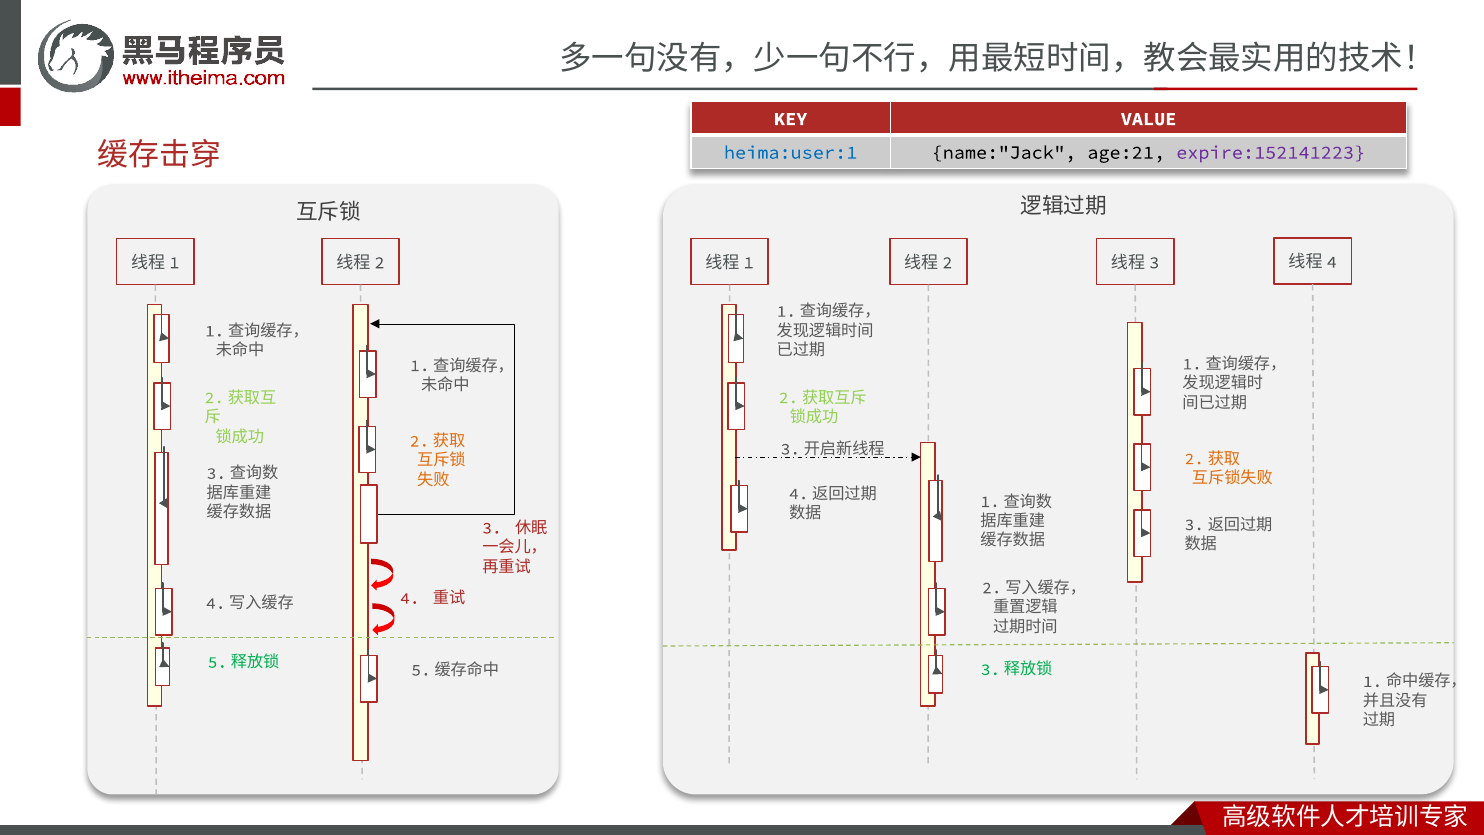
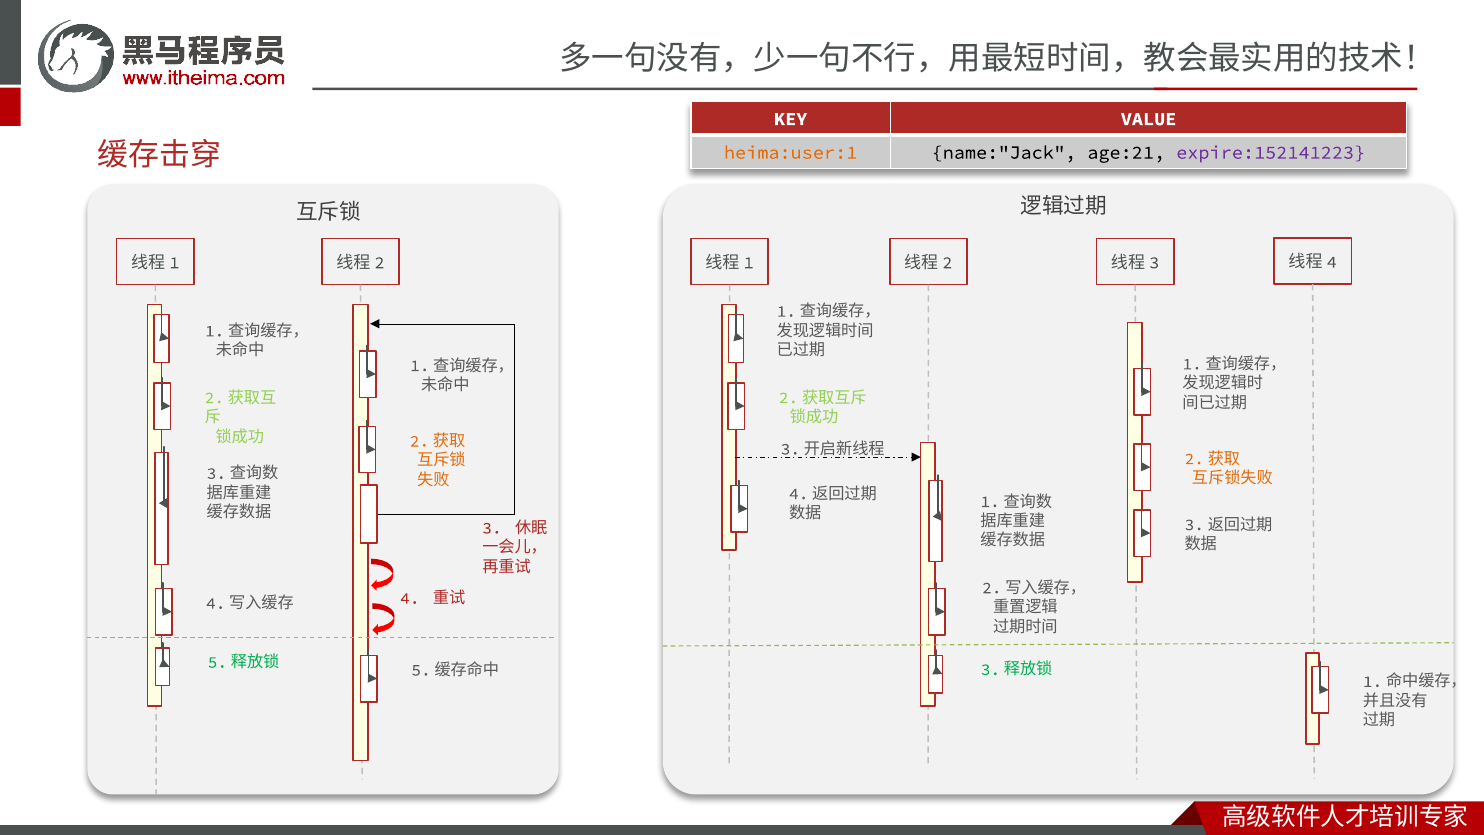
heima:user:1 colour: blue -> orange (791, 153)
